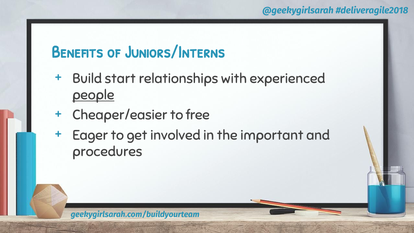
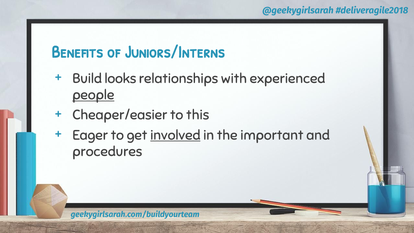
start: start -> looks (120, 78)
free: free -> this (198, 115)
involved underline: none -> present (175, 135)
